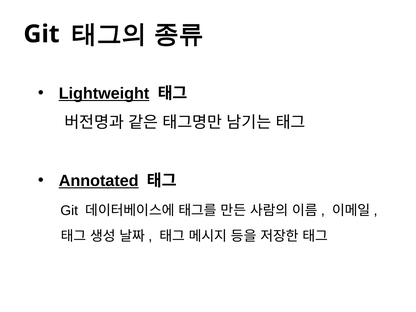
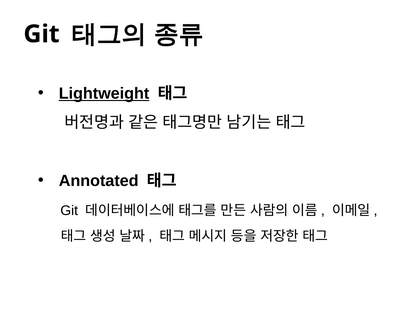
Annotated underline: present -> none (99, 181)
